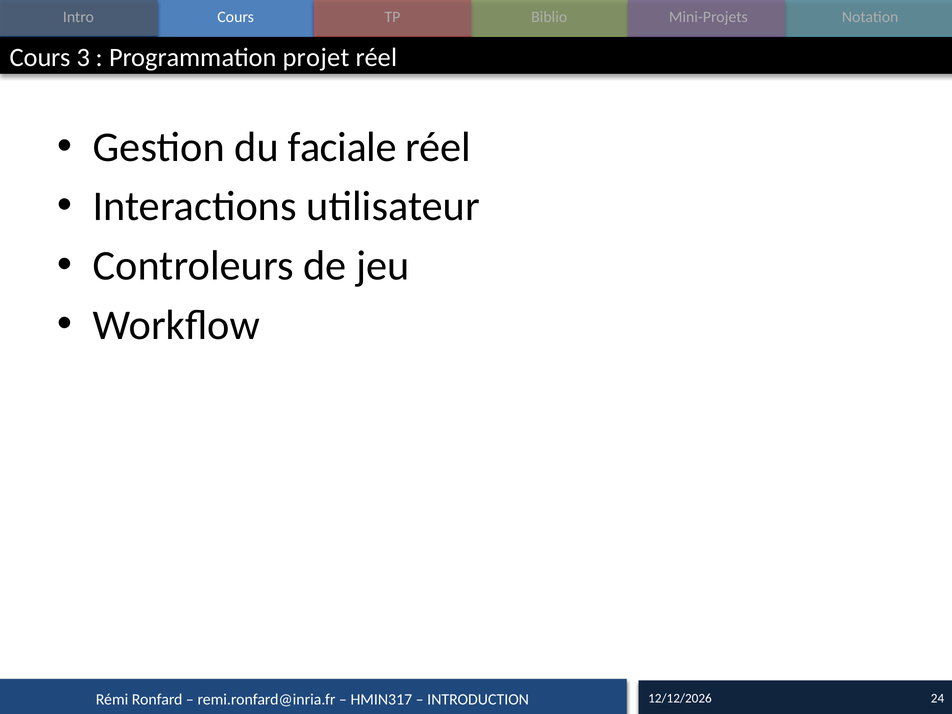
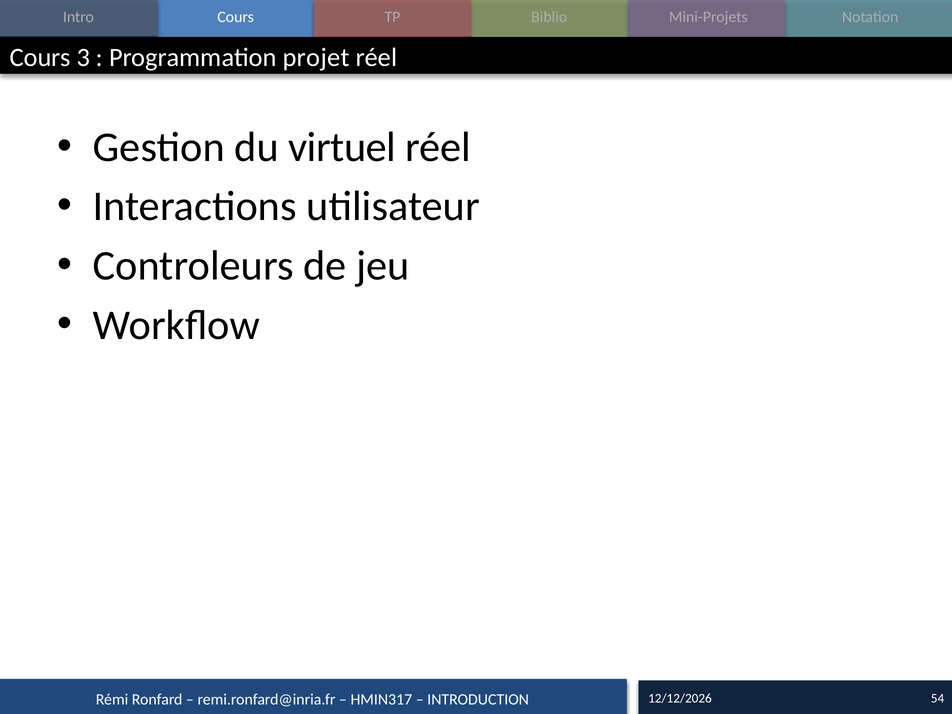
faciale: faciale -> virtuel (342, 147)
24: 24 -> 54 (938, 699)
